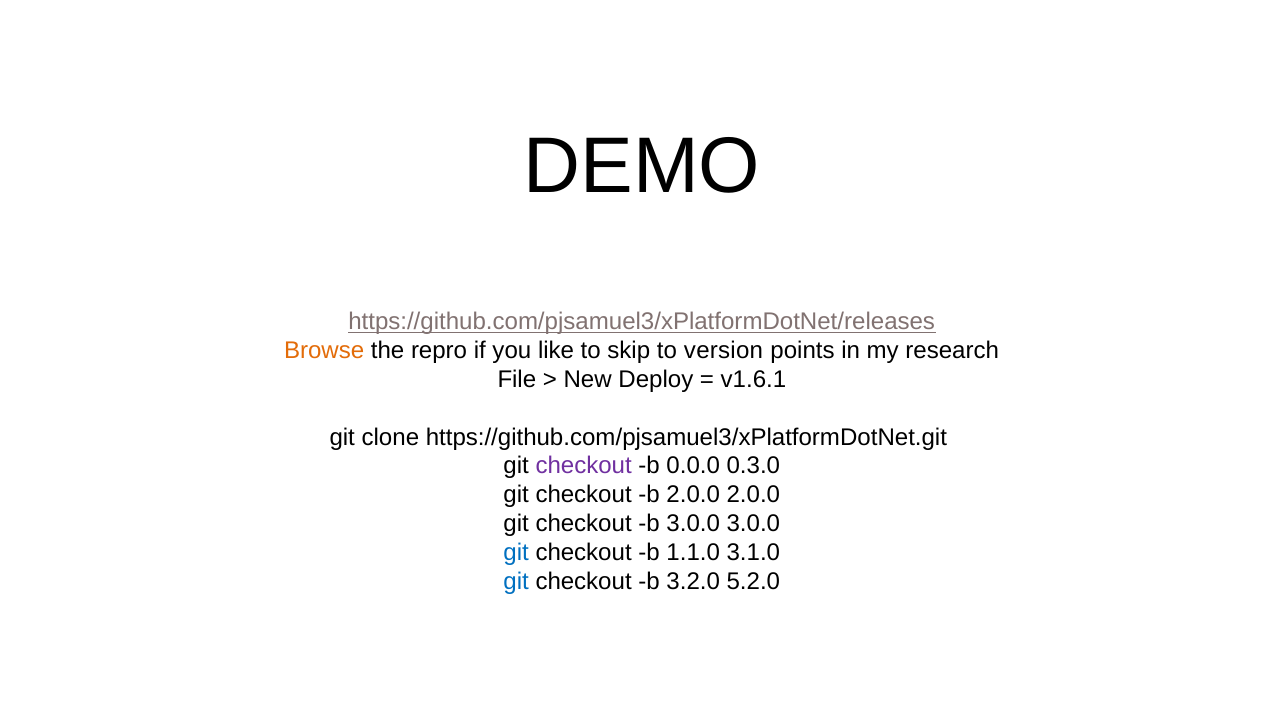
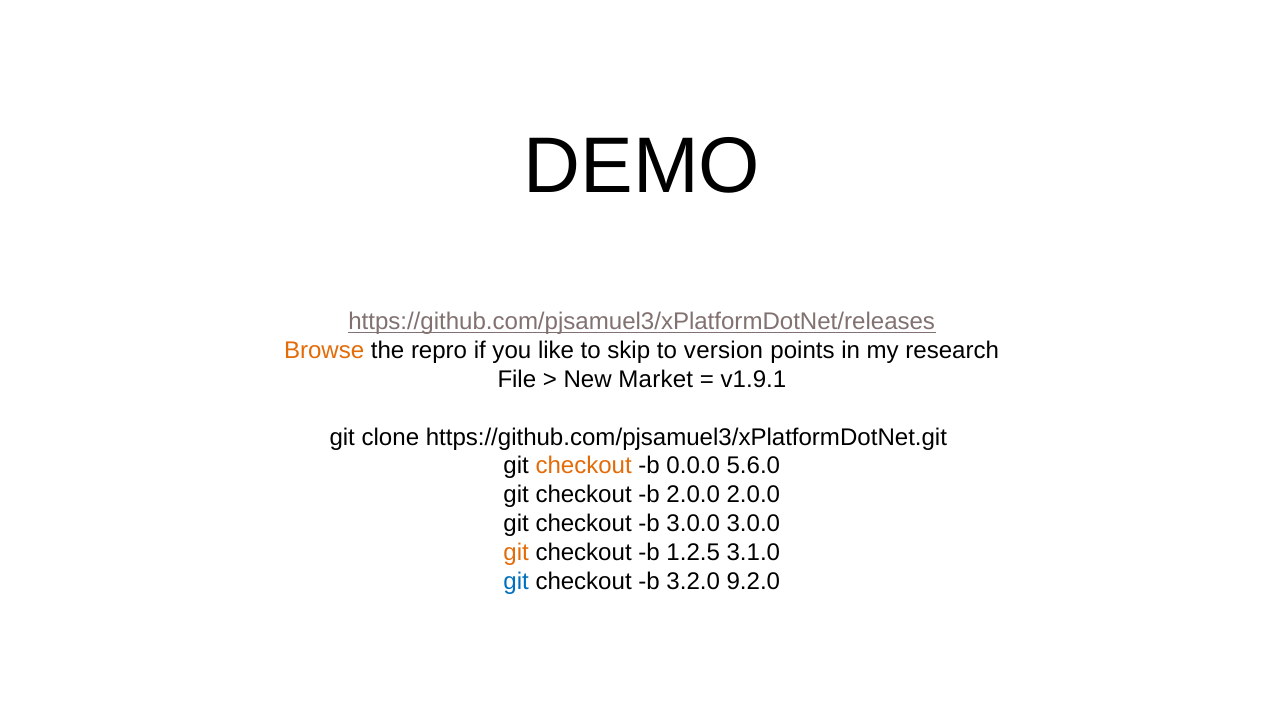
Deploy: Deploy -> Market (656, 380)
v1.6.1: v1.6.1 -> v1.9.1 (753, 380)
checkout colour: purple -> orange (584, 466)
0.3.0: 0.3.0 -> 5.6.0 (753, 466)
git colour: blue -> orange (516, 553)
1.1.0: 1.1.0 -> 1.2.5 (693, 553)
5.2.0: 5.2.0 -> 9.2.0 (753, 582)
